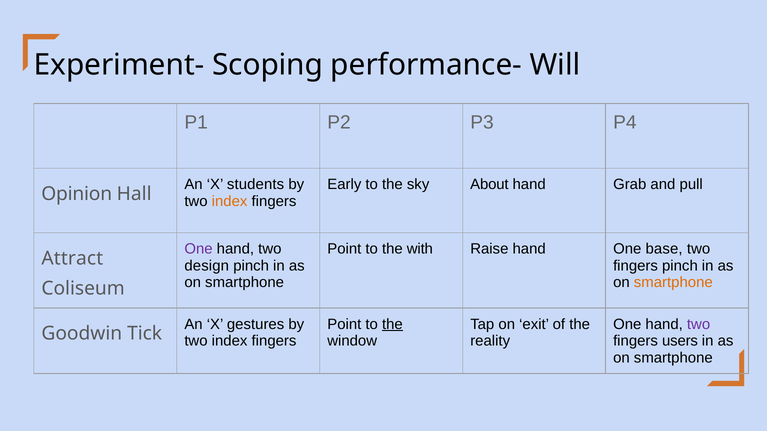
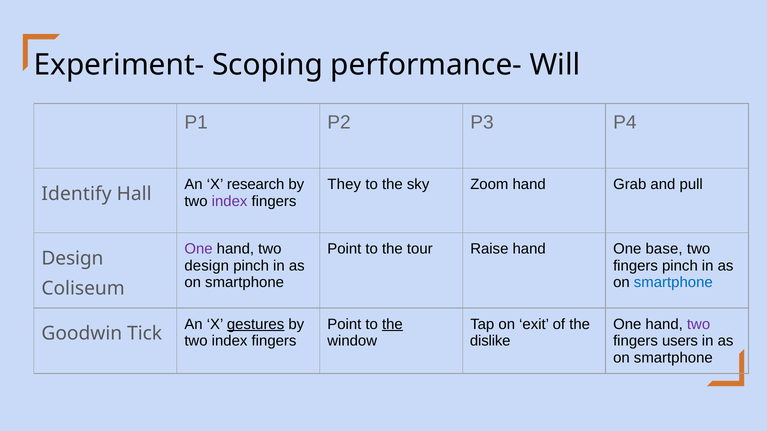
students: students -> research (256, 185)
Early: Early -> They (344, 185)
About: About -> Zoom (489, 185)
Opinion: Opinion -> Identify (77, 194)
index colour: orange -> purple (230, 201)
with: with -> tour (420, 249)
Attract: Attract -> Design (72, 259)
smartphone colour: orange -> blue (673, 283)
gestures underline: none -> present (256, 325)
reality: reality -> dislike (490, 341)
